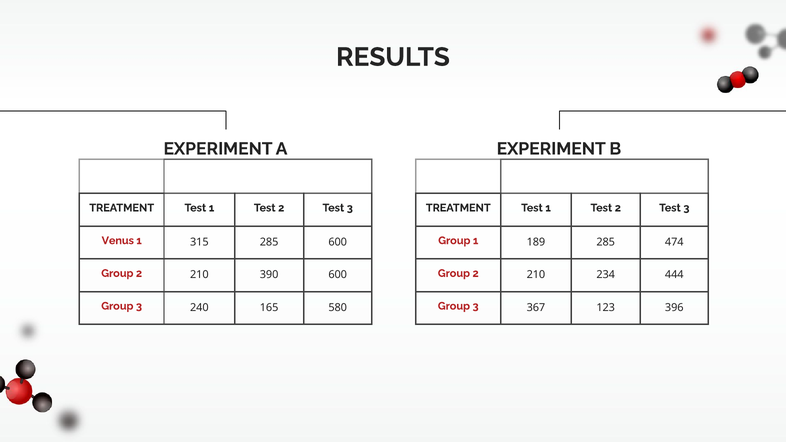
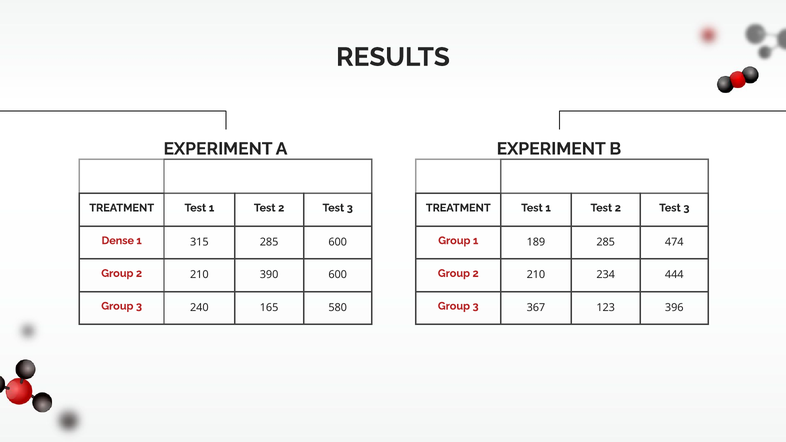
Venus: Venus -> Dense (118, 241)
